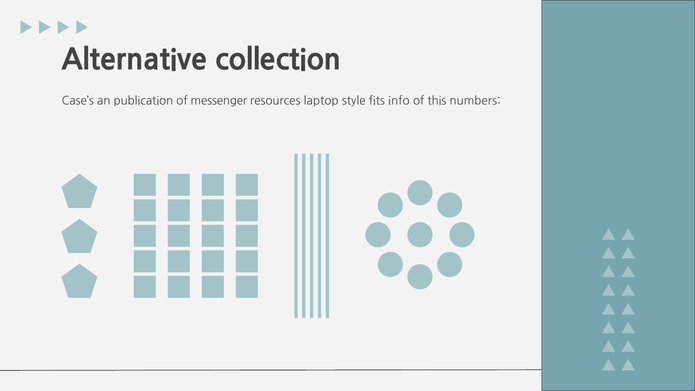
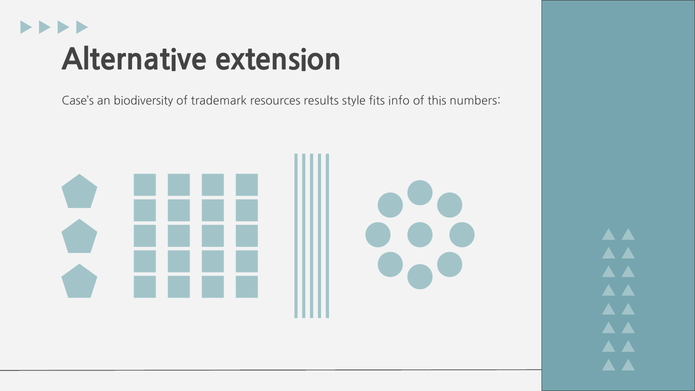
collection: collection -> extension (278, 60)
publication: publication -> biodiversity (143, 101)
messenger: messenger -> trademark (219, 101)
laptop: laptop -> results (321, 101)
